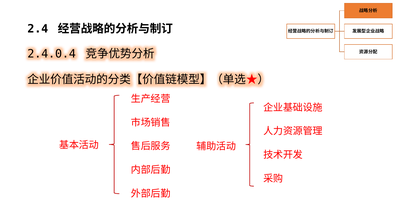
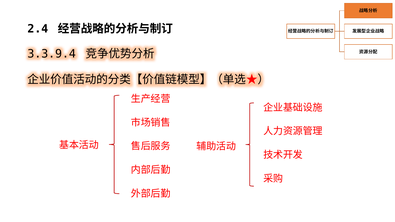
2.4.0.4: 2.4.0.4 -> 3.3.9.4 (52, 54)
